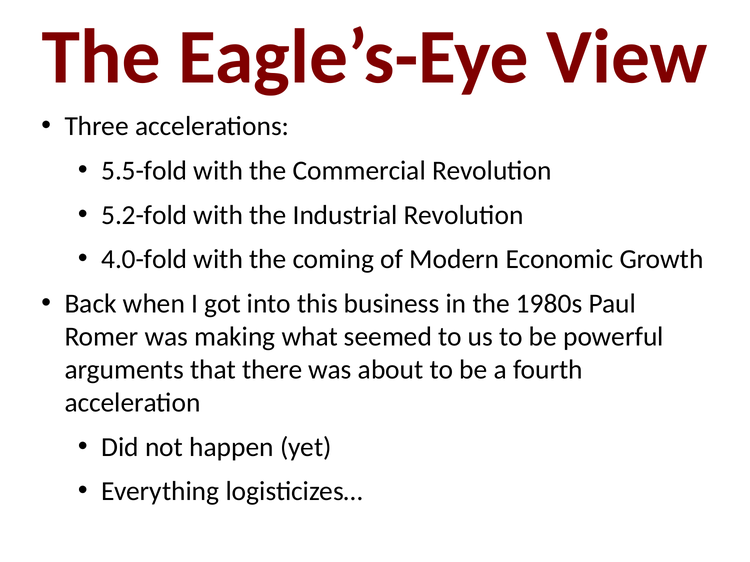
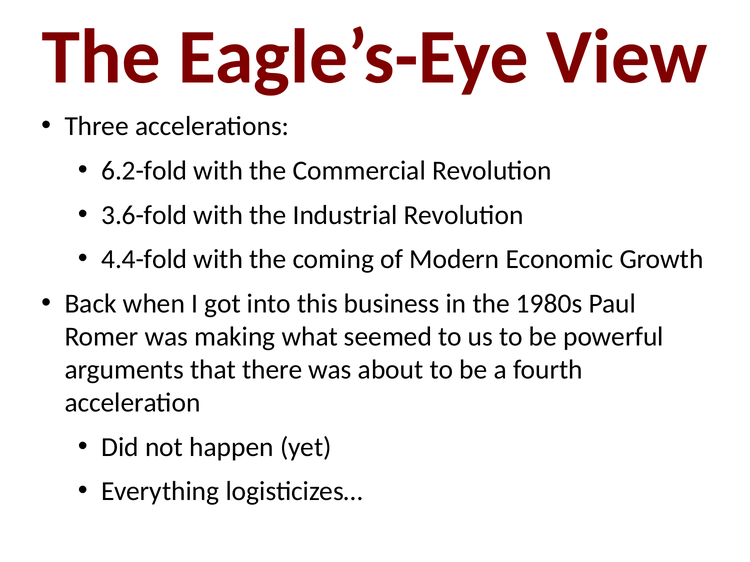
5.5-fold: 5.5-fold -> 6.2-fold (144, 171)
5.2-fold: 5.2-fold -> 3.6-fold (144, 215)
4.0-fold: 4.0-fold -> 4.4-fold (144, 260)
